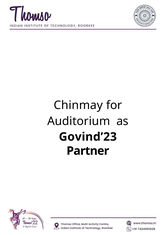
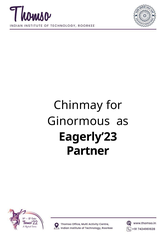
Auditorium: Auditorium -> Ginormous (79, 121)
Govind’23: Govind’23 -> Eagerly’23 (88, 137)
